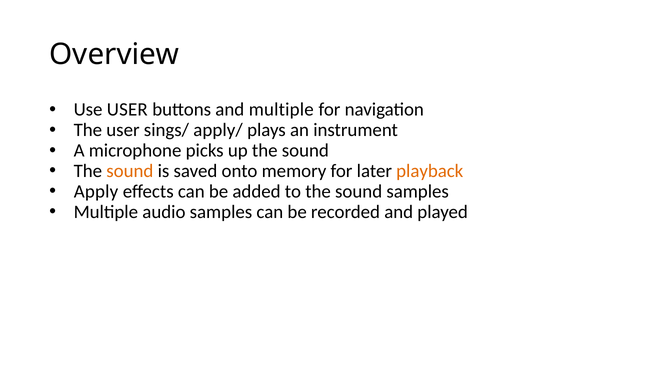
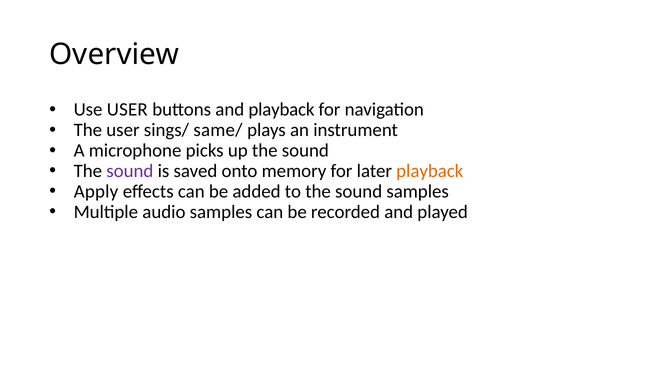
and multiple: multiple -> playback (281, 110)
apply/: apply/ -> same/ (218, 130)
sound colour: orange -> purple (130, 171)
